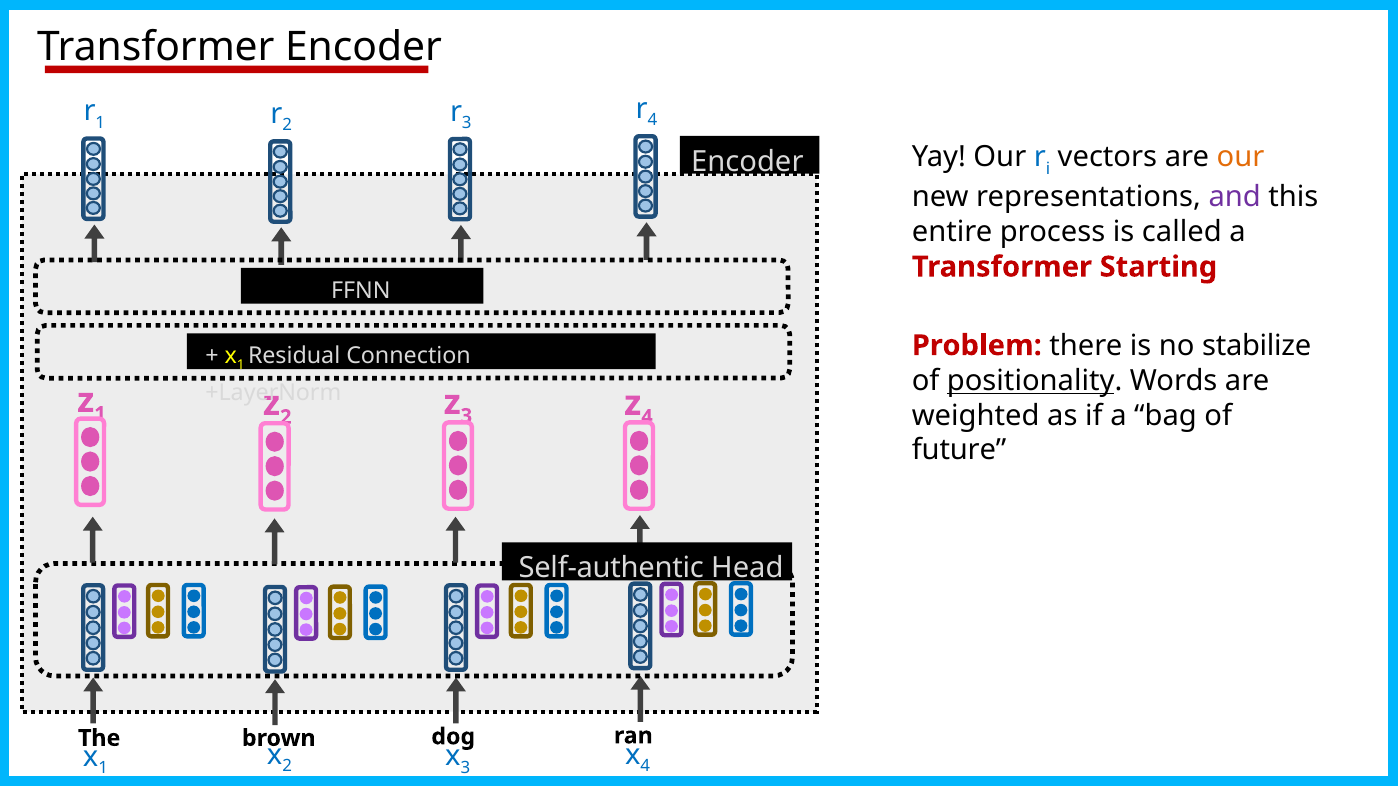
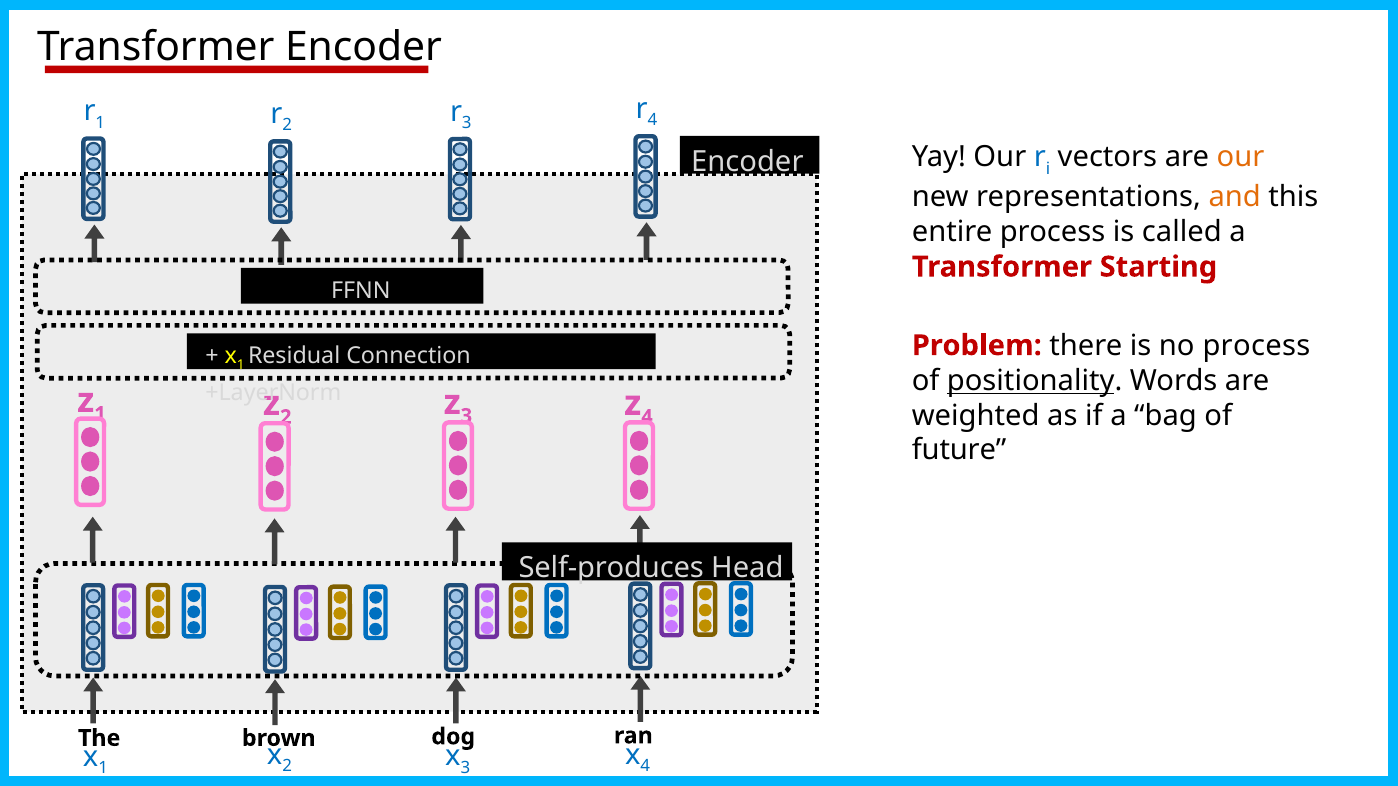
and colour: purple -> orange (1235, 197)
no stabilize: stabilize -> process (1256, 346)
Self-authentic: Self-authentic -> Self-produces (611, 568)
